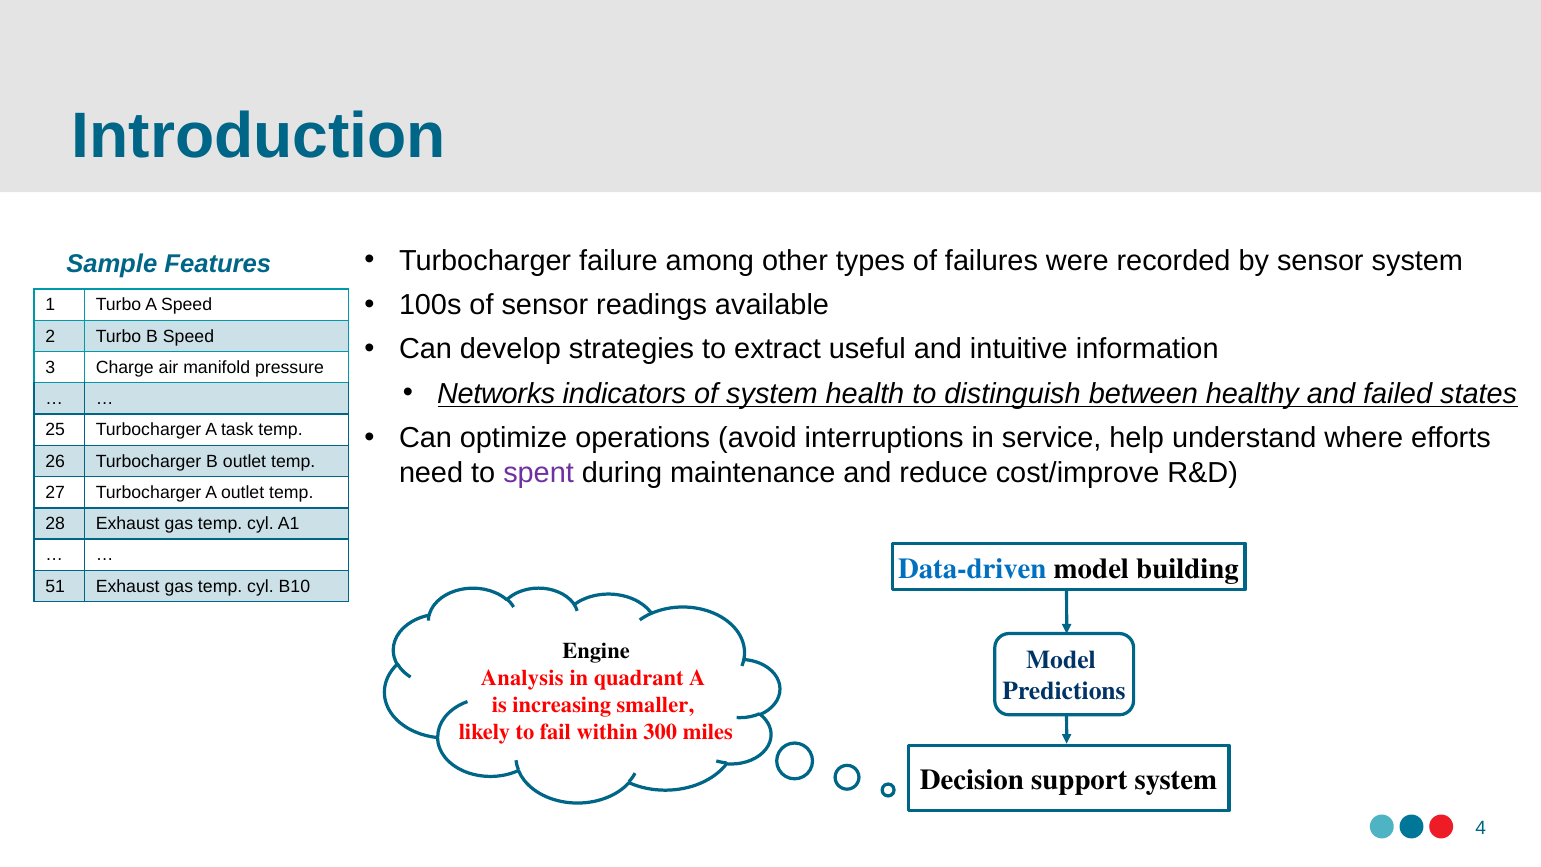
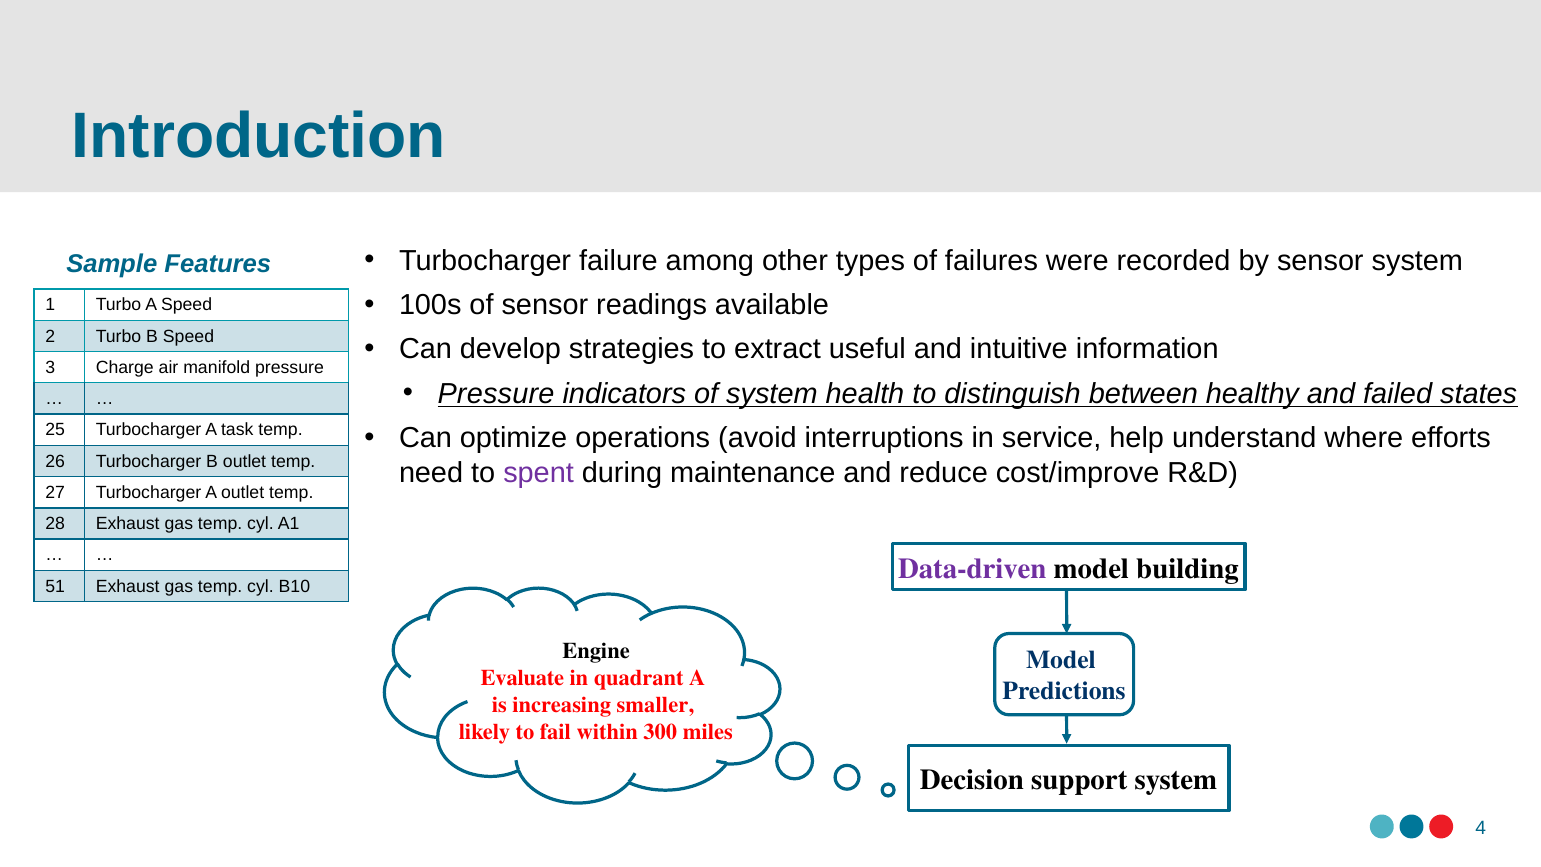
Networks: Networks -> Pressure (496, 394)
Data-driven colour: blue -> purple (972, 568)
Analysis: Analysis -> Evaluate (522, 678)
